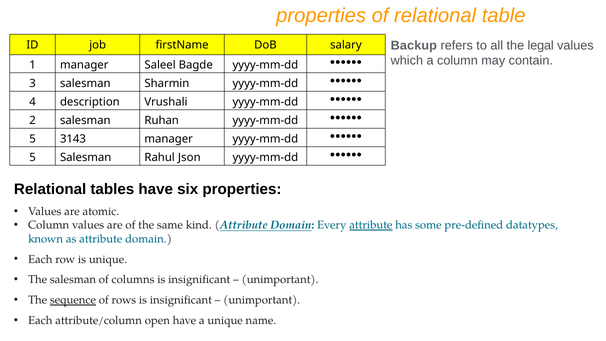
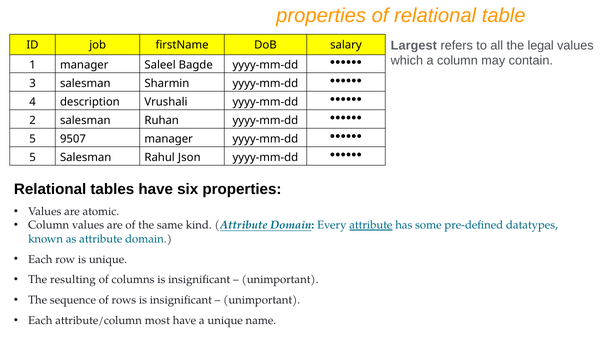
Backup: Backup -> Largest (414, 45)
3143: 3143 -> 9507 (73, 139)
The salesman: salesman -> resulting (73, 280)
sequence underline: present -> none (73, 300)
open: open -> most (157, 321)
